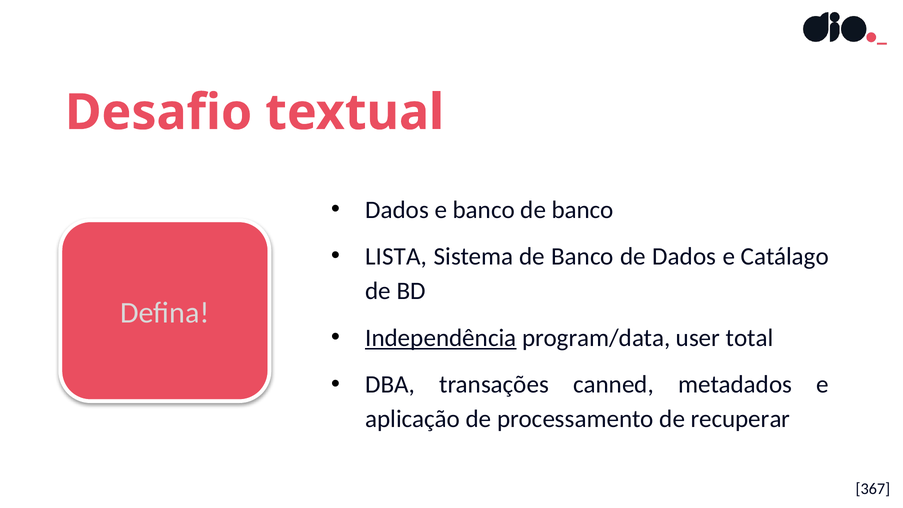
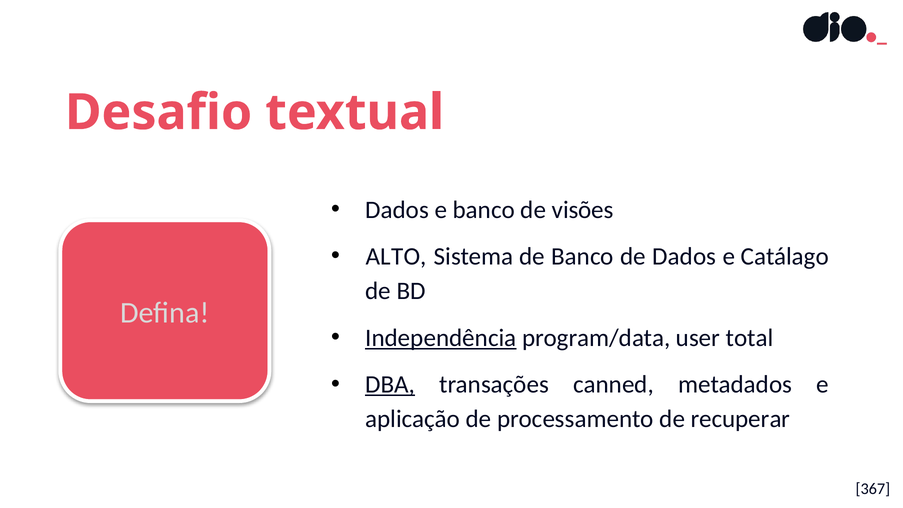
banco de banco: banco -> visões (583, 210)
LISTA: LISTA -> ALTO (396, 257)
DBA underline: none -> present (390, 385)
